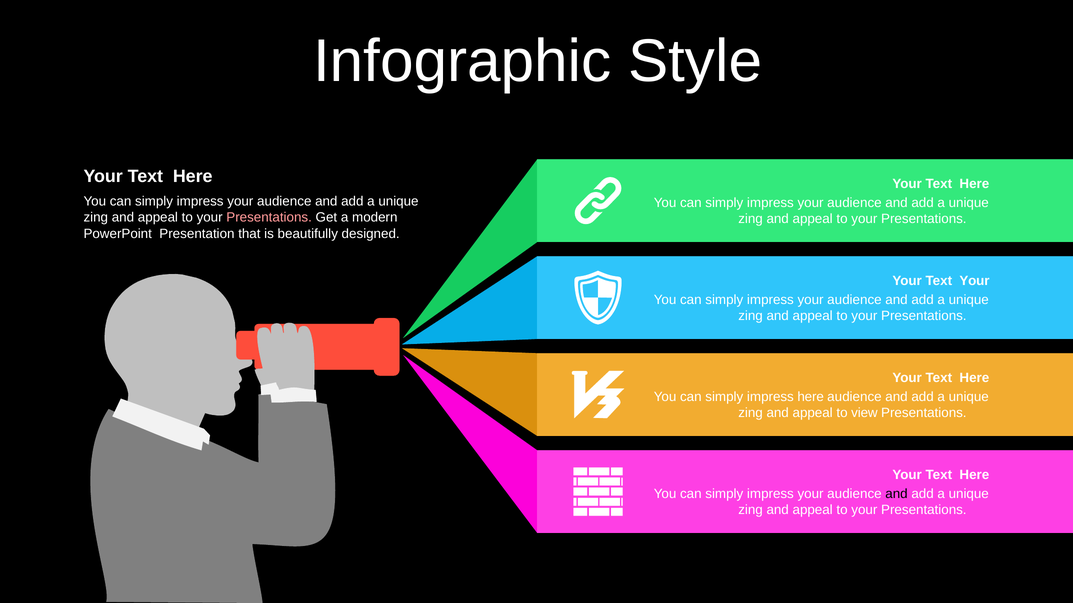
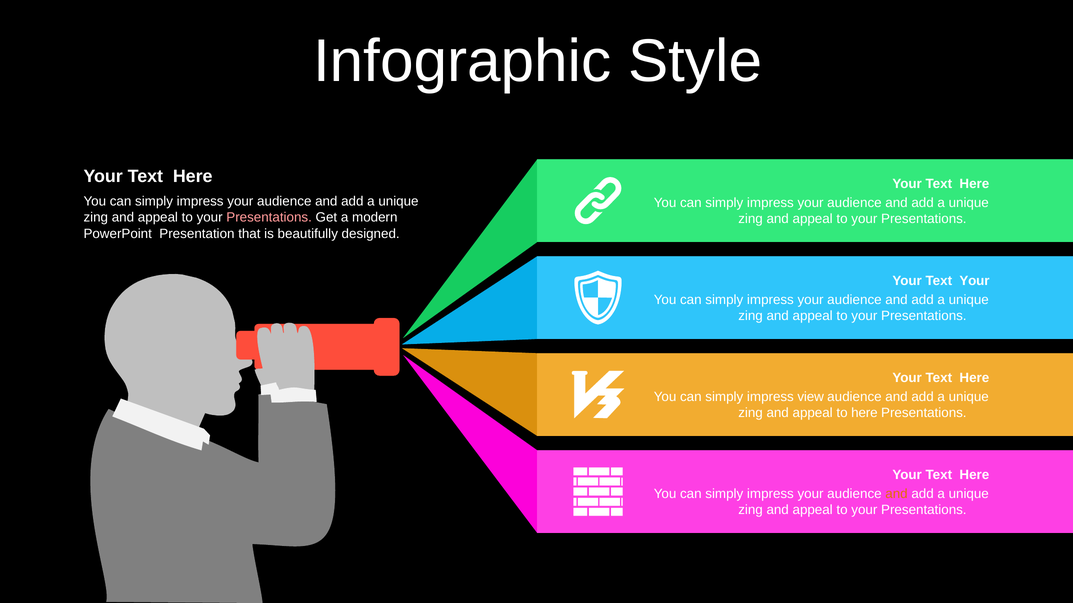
impress here: here -> view (811, 397)
to view: view -> here (864, 413)
and colour: black -> orange (897, 494)
